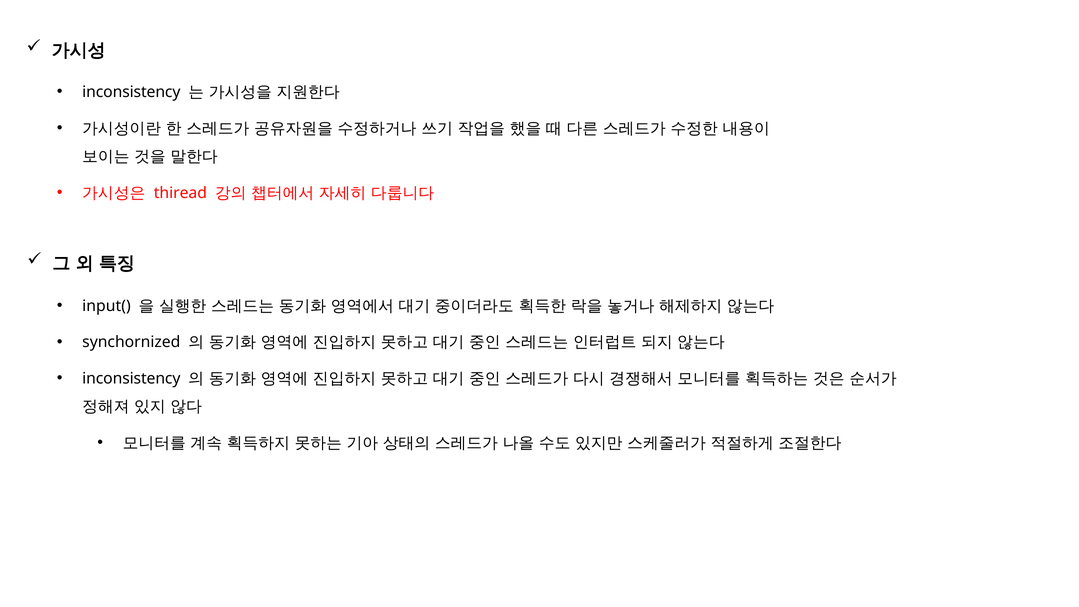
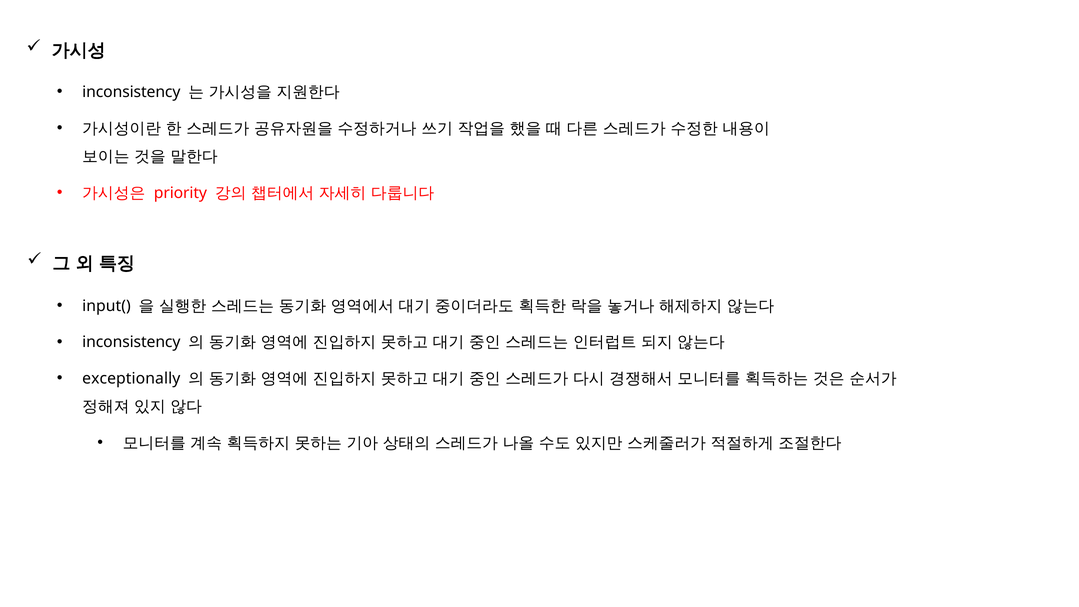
thiread: thiread -> priority (180, 193)
synchornized: synchornized -> inconsistency (131, 342)
inconsistency: inconsistency -> exceptionally (131, 378)
